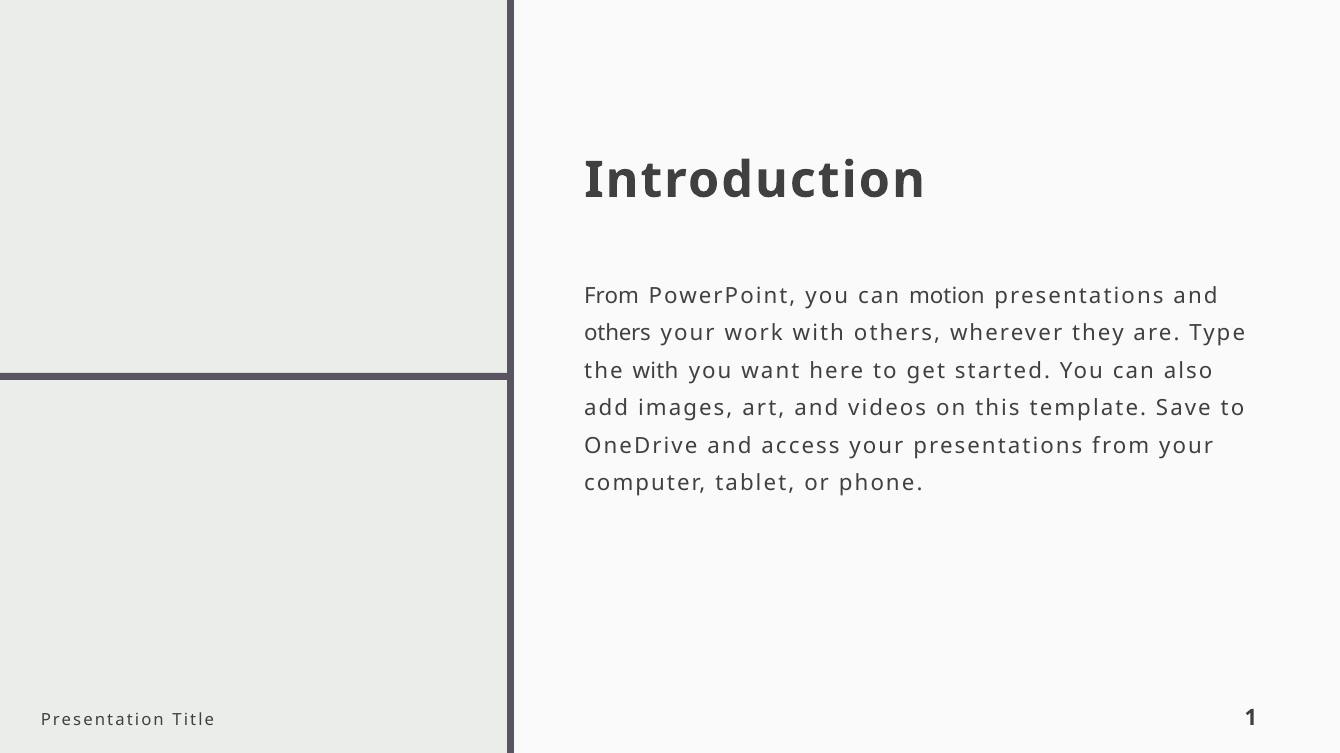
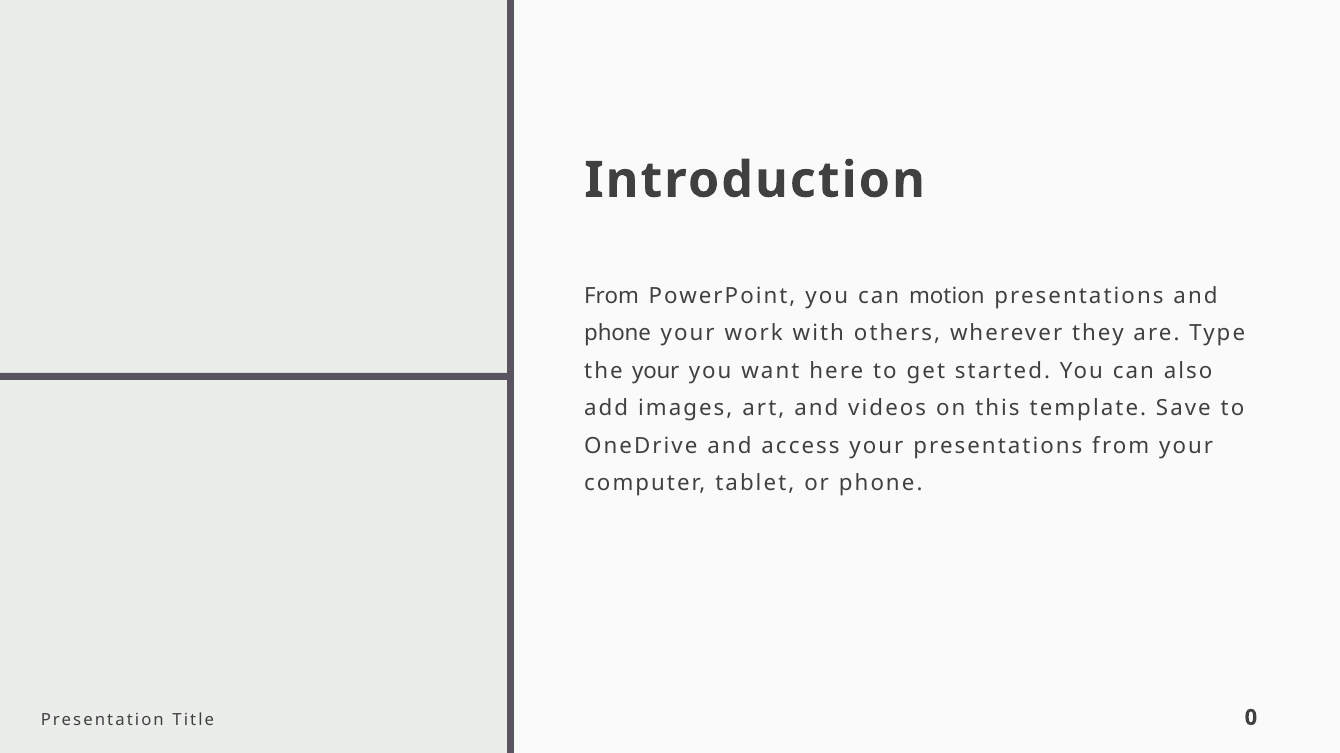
others: others -> phone (618, 334)
the with: with -> your (656, 371)
1: 1 -> 0 (1251, 718)
